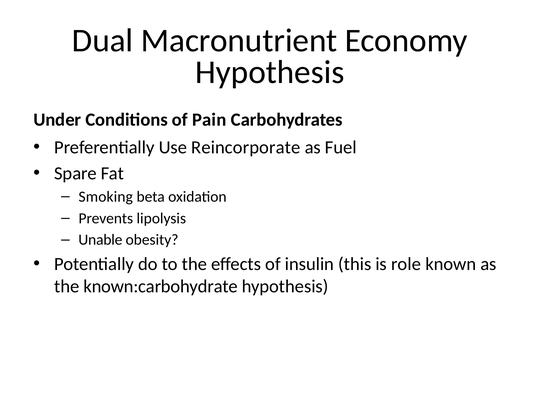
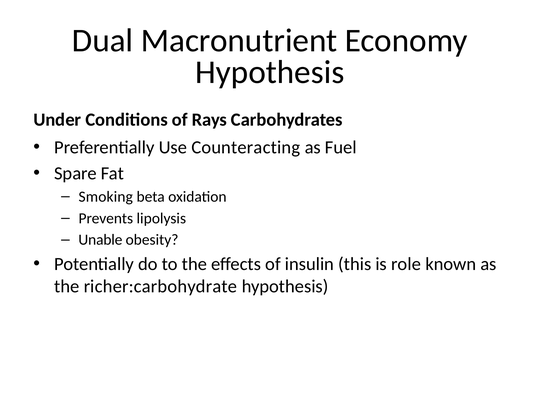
Pain: Pain -> Rays (209, 120)
Reincorporate: Reincorporate -> Counteracting (246, 147)
known:carbohydrate: known:carbohydrate -> richer:carbohydrate (160, 286)
